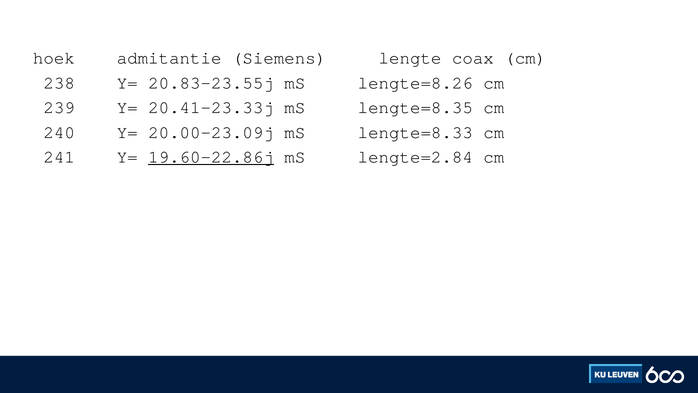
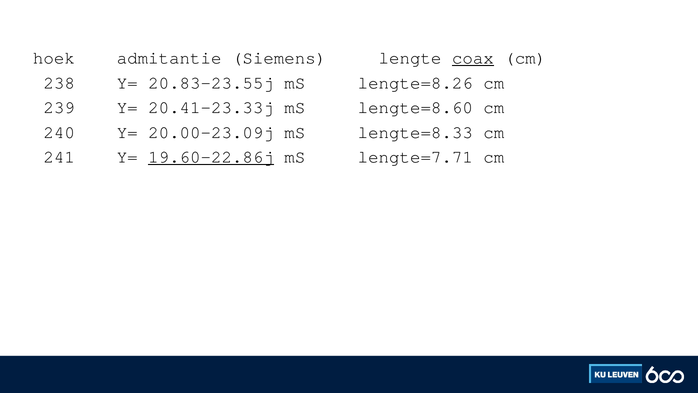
coax underline: none -> present (473, 58)
lengte=8.35: lengte=8.35 -> lengte=8.60 (415, 107)
lengte=2.84: lengte=2.84 -> lengte=7.71 (415, 157)
